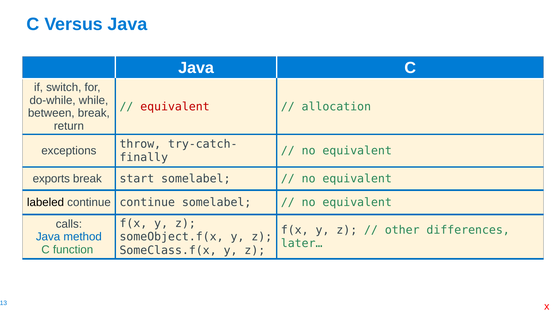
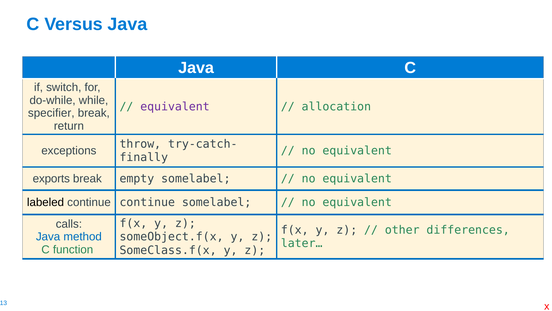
equivalent colour: red -> purple (175, 107)
between: between -> specifier (51, 113)
start: start -> empty (137, 178)
